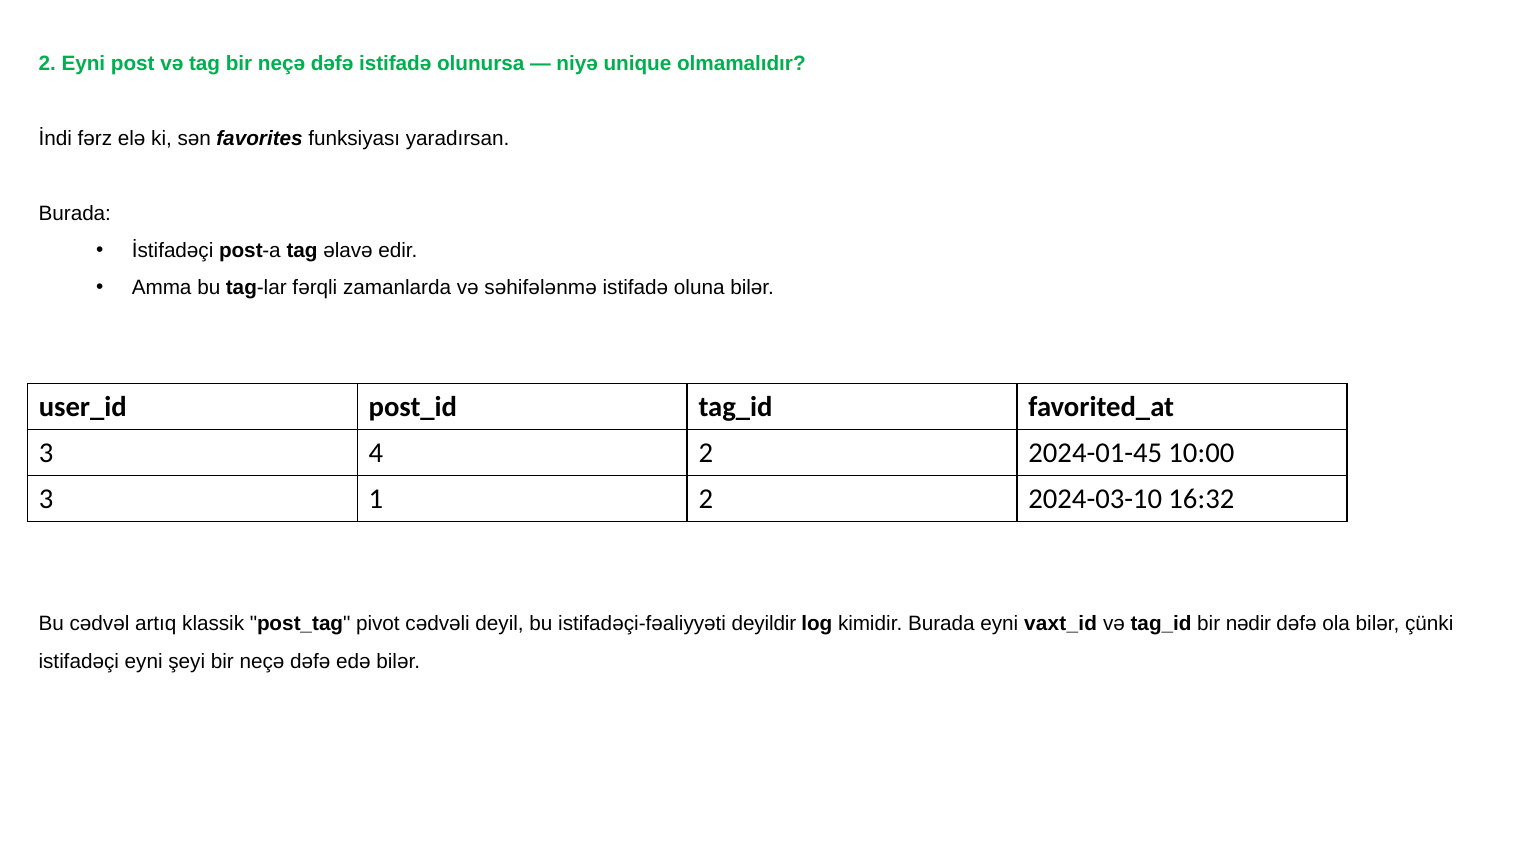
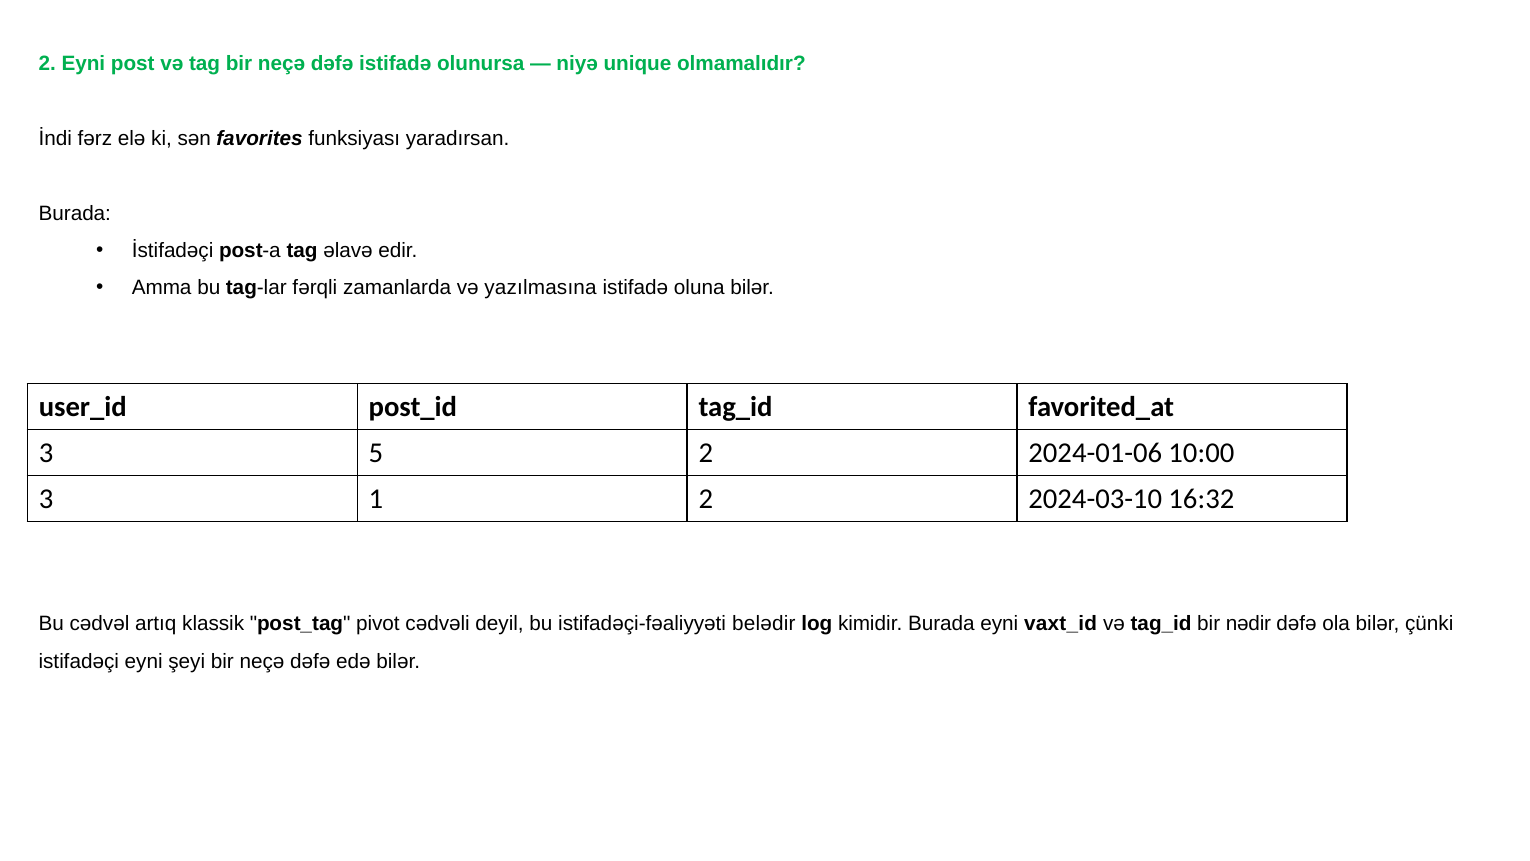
səhifələnmə: səhifələnmə -> yazılmasına (541, 288)
4: 4 -> 5 (376, 453)
2024-01-45: 2024-01-45 -> 2024-01-06 (1095, 453)
deyildir: deyildir -> belədir (764, 624)
